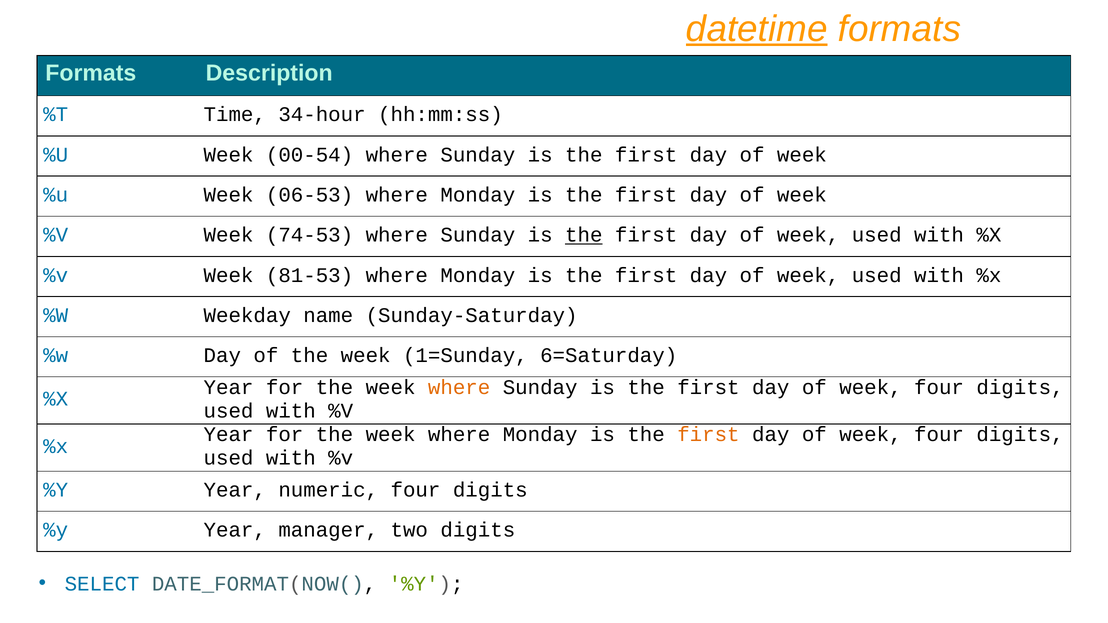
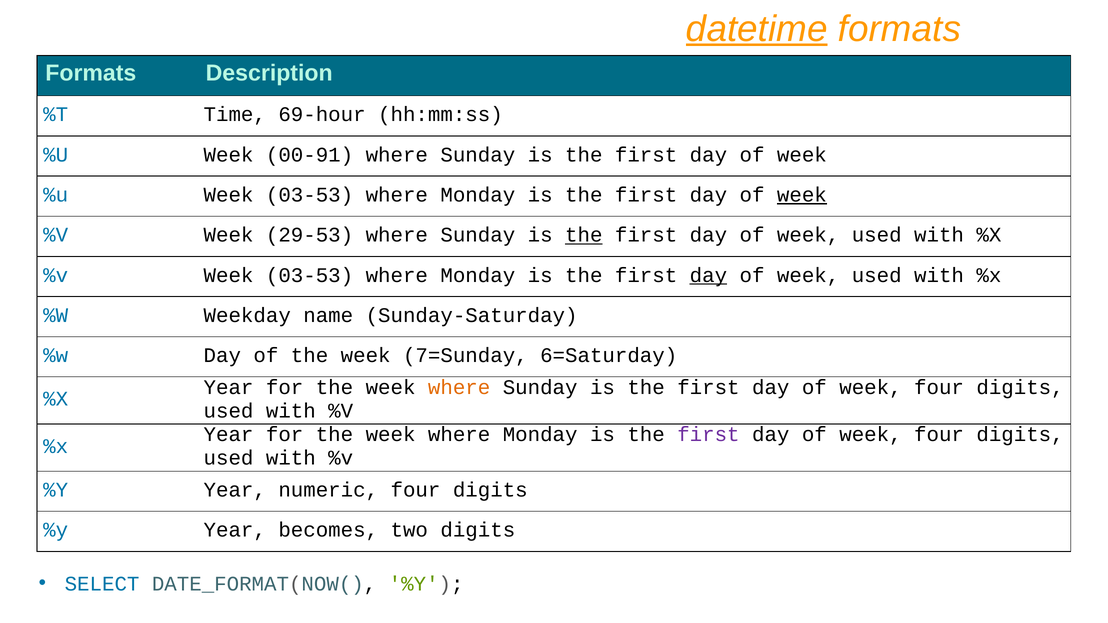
34-hour: 34-hour -> 69-hour (322, 115)
00-54: 00-54 -> 00-91 (310, 155)
%u Week 06-53: 06-53 -> 03-53 (310, 195)
week underline: none -> present (802, 195)
74-53: 74-53 -> 29-53 (310, 235)
%v Week 81-53: 81-53 -> 03-53 (310, 275)
day underline: none -> present (708, 275)
1=Sunday: 1=Sunday -> 7=Sunday (465, 356)
first colour: orange -> purple (708, 435)
manager: manager -> becomes (328, 530)
